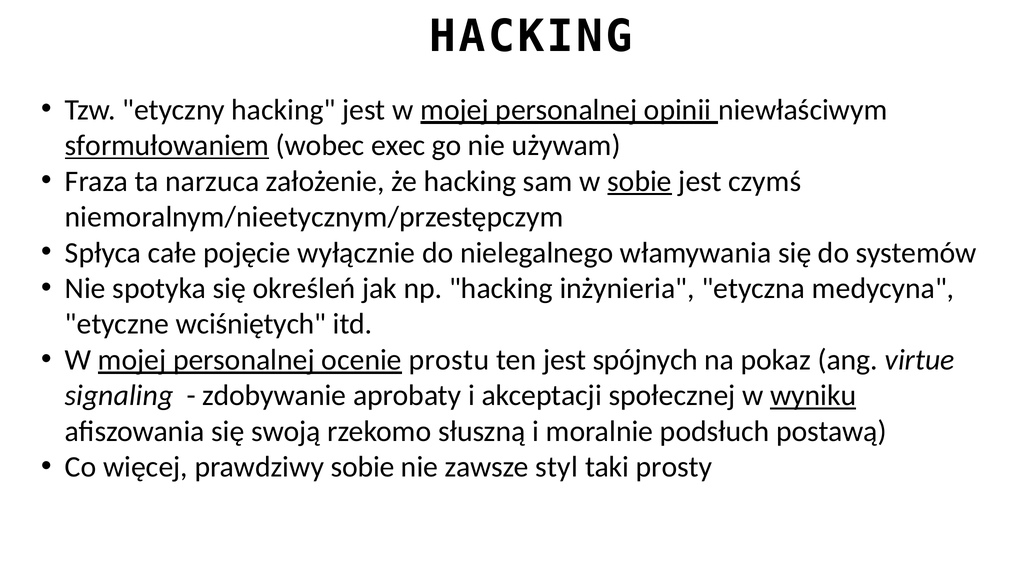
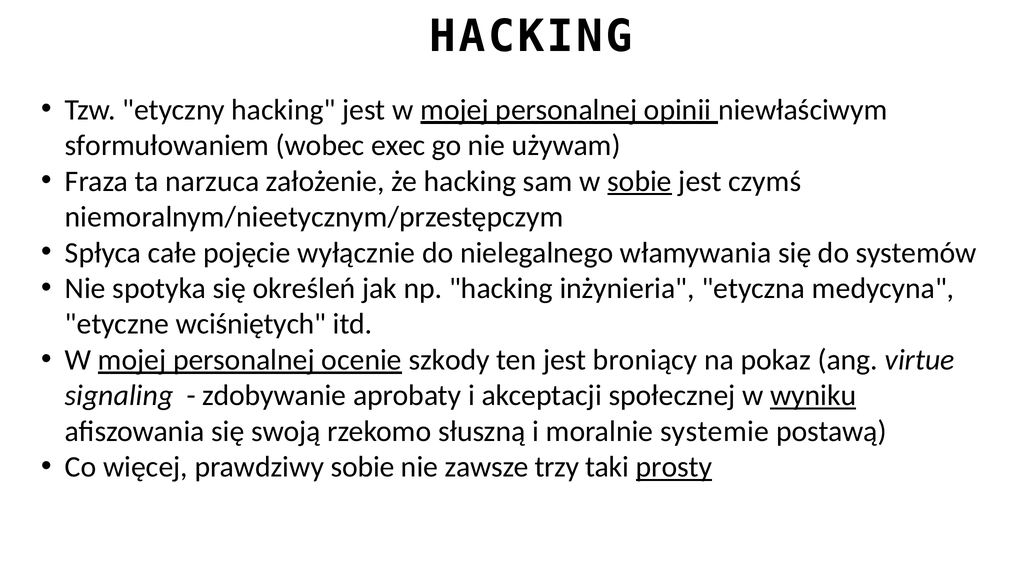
sformułowaniem underline: present -> none (167, 146)
prostu: prostu -> szkody (449, 360)
spójnych: spójnych -> broniący (645, 360)
podsłuch: podsłuch -> systemie (715, 432)
styl: styl -> trzy (557, 467)
prosty underline: none -> present (674, 467)
